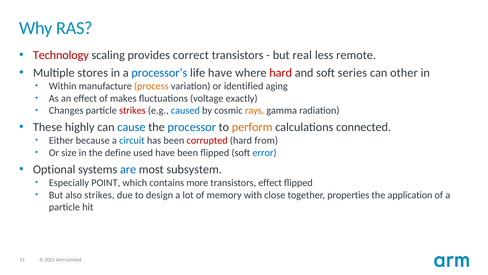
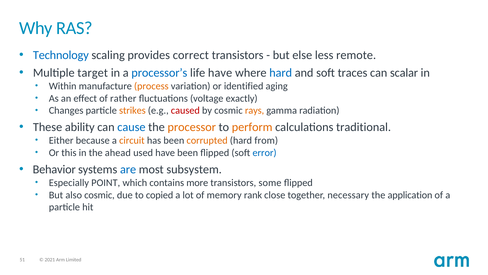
Technology colour: red -> blue (61, 55)
real: real -> else (302, 55)
stores: stores -> target (93, 73)
hard colour: red -> blue (281, 73)
series: series -> traces (353, 73)
other: other -> scalar (404, 73)
makes: makes -> rather (123, 98)
strikes colour: red -> orange (132, 110)
caused colour: blue -> red (185, 110)
highly: highly -> ability (80, 127)
processor colour: blue -> orange (192, 127)
connected: connected -> traditional (364, 127)
circuit colour: blue -> orange (132, 140)
corrupted colour: red -> orange (207, 140)
size: size -> this (69, 153)
define: define -> ahead (118, 153)
Optional: Optional -> Behavior (54, 169)
transistors effect: effect -> some (270, 182)
also strikes: strikes -> cosmic (99, 195)
design: design -> copied (160, 195)
with: with -> rank (253, 195)
properties: properties -> necessary (348, 195)
